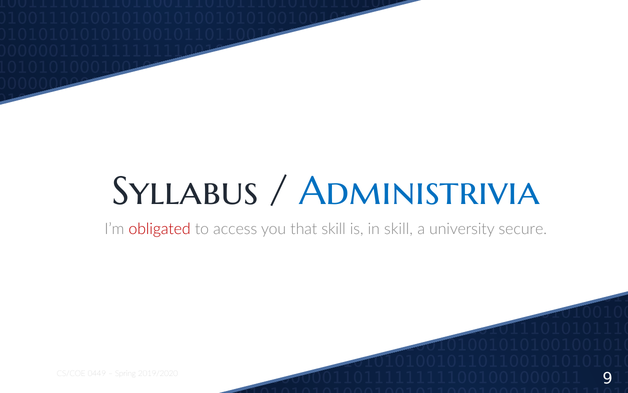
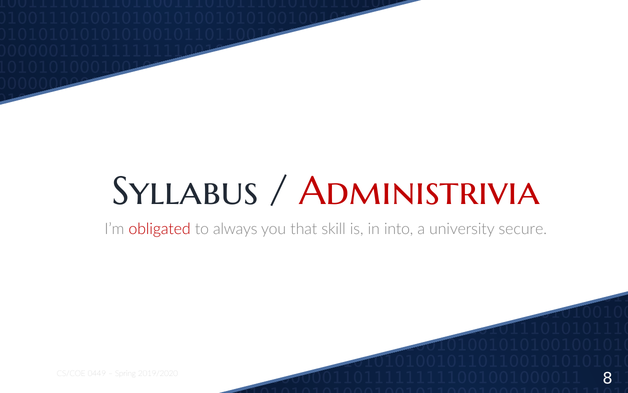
Administrivia colour: blue -> red (419, 191)
access: access -> always (235, 229)
in skill: skill -> into (399, 229)
9: 9 -> 8 (608, 378)
